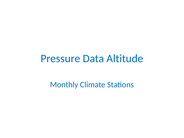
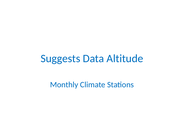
Pressure: Pressure -> Suggests (60, 58)
